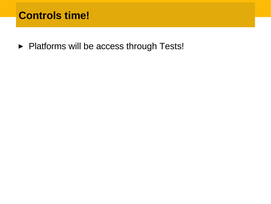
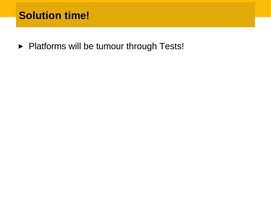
Controls: Controls -> Solution (40, 15)
access: access -> tumour (110, 46)
